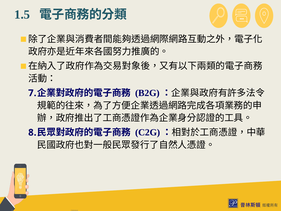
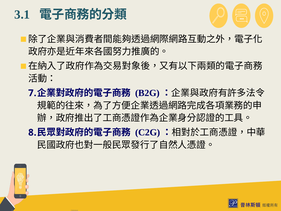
1.5: 1.5 -> 3.1 (22, 15)
